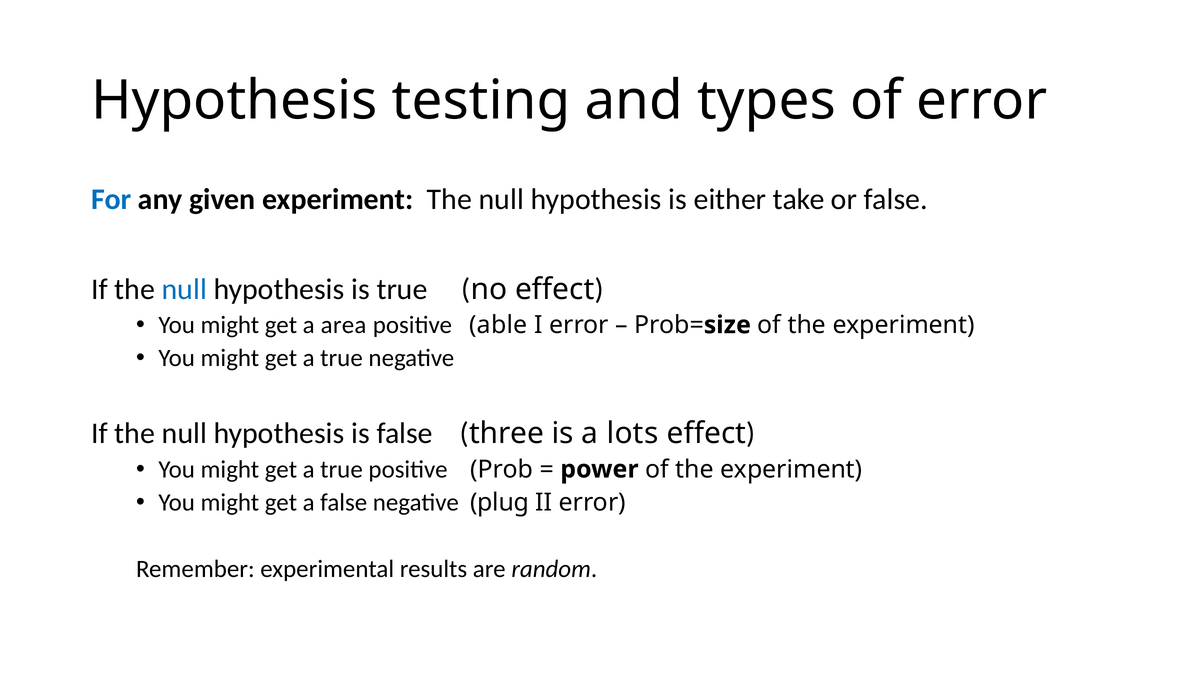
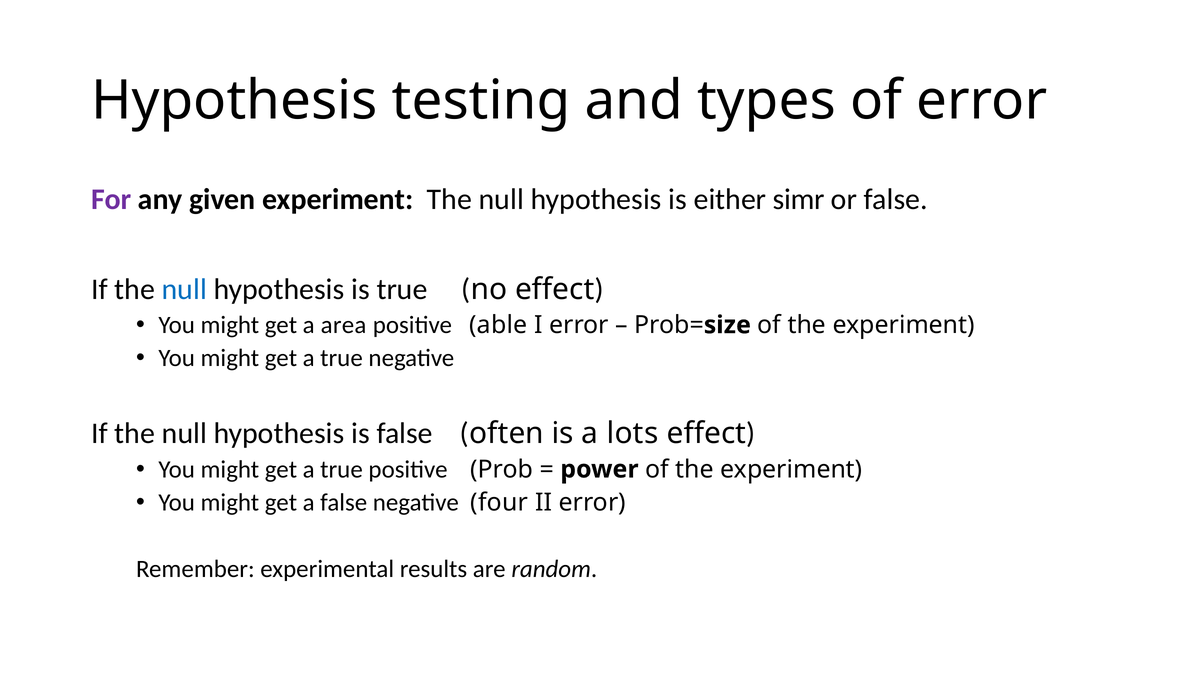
For colour: blue -> purple (111, 200)
take: take -> simr (799, 200)
three: three -> often (507, 433)
plug: plug -> four (499, 502)
